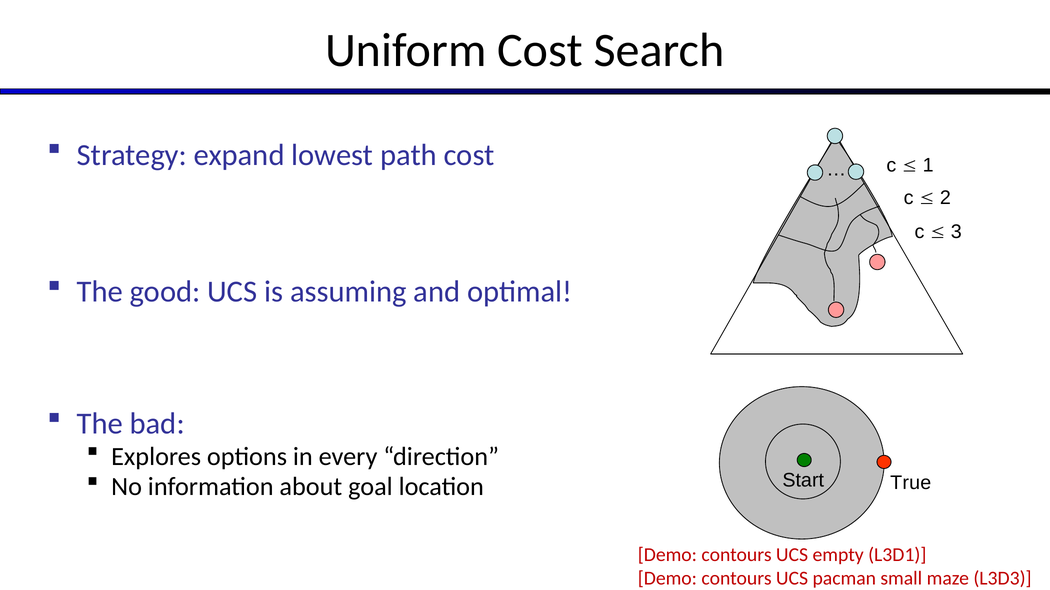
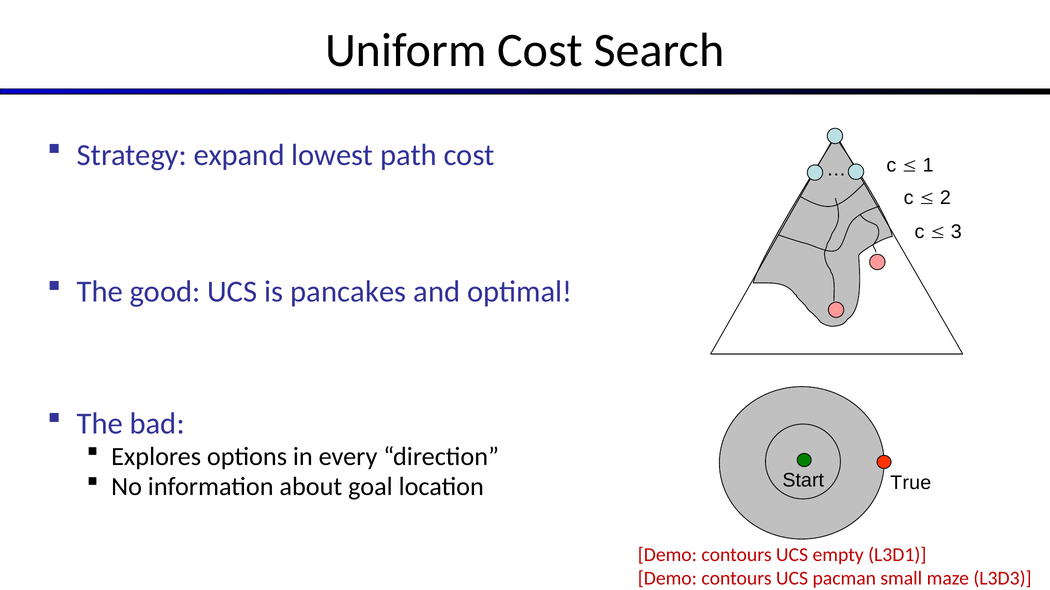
assuming: assuming -> pancakes (348, 292)
